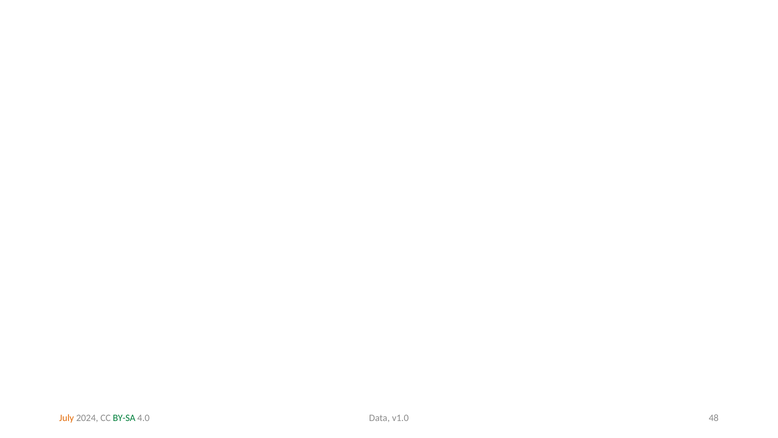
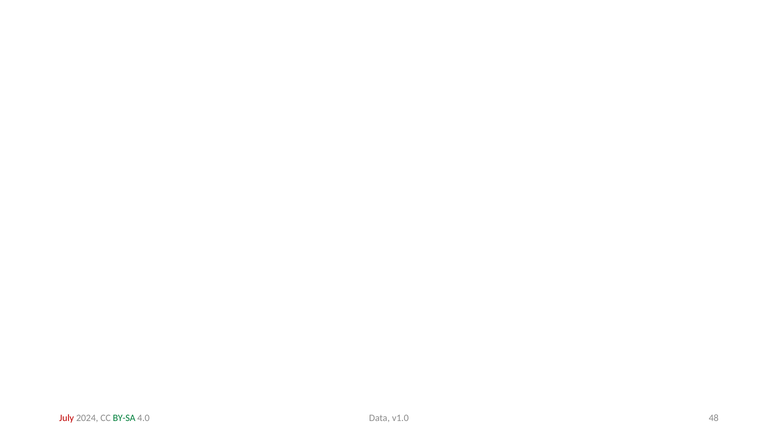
July colour: orange -> red (67, 418)
